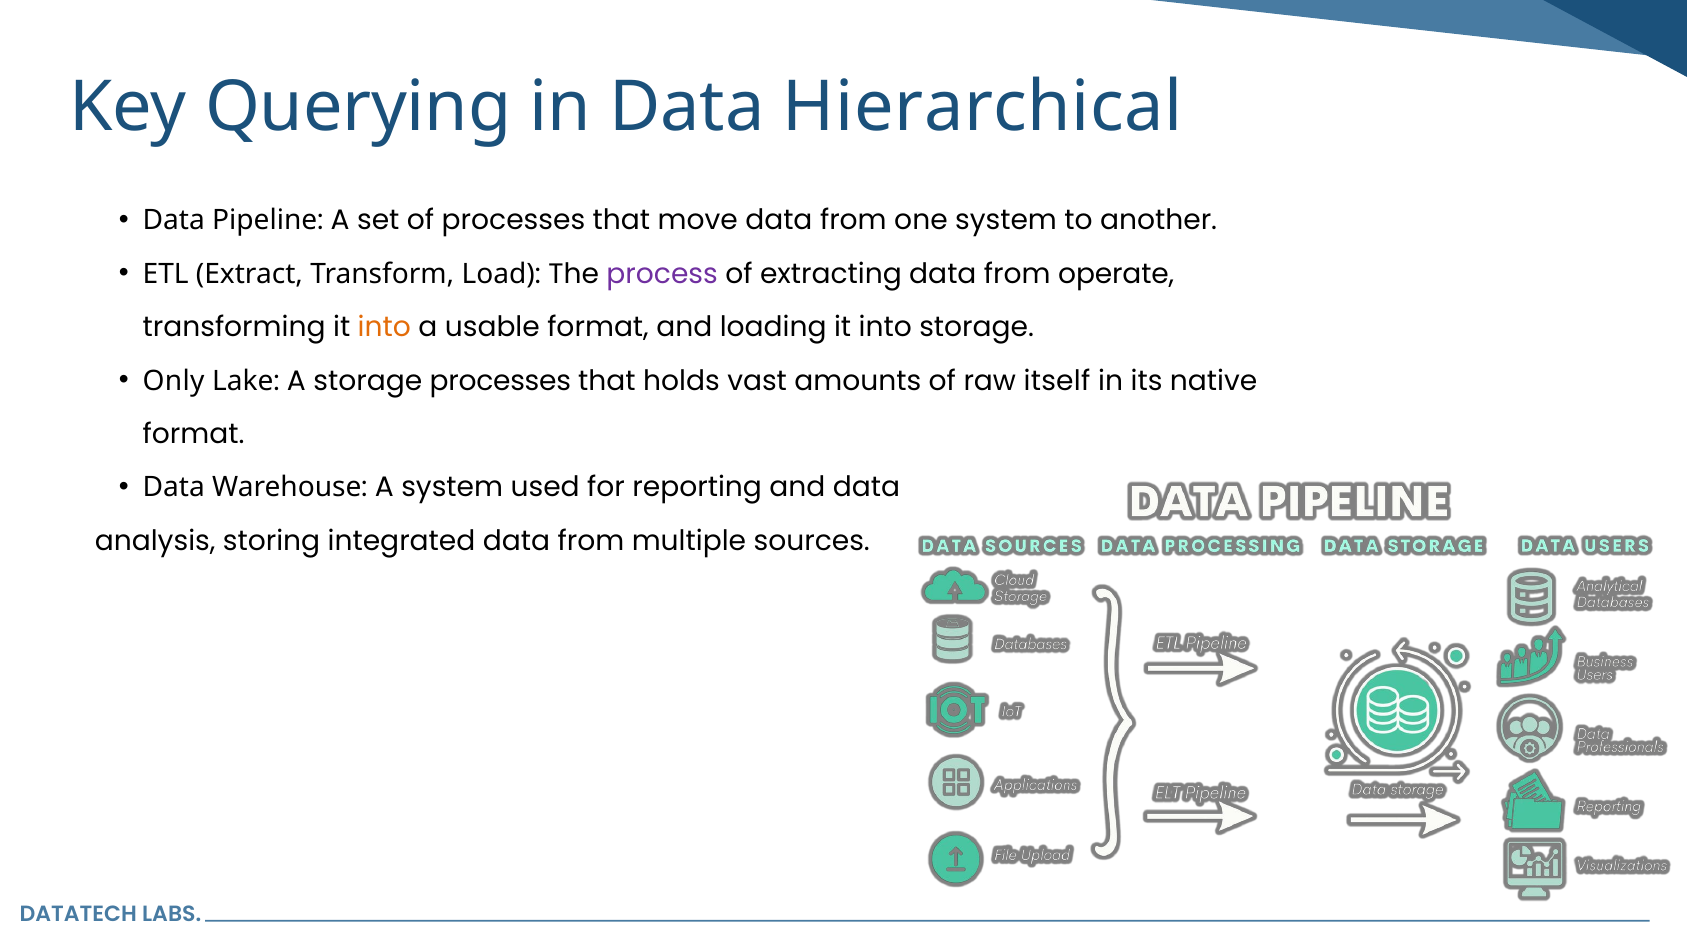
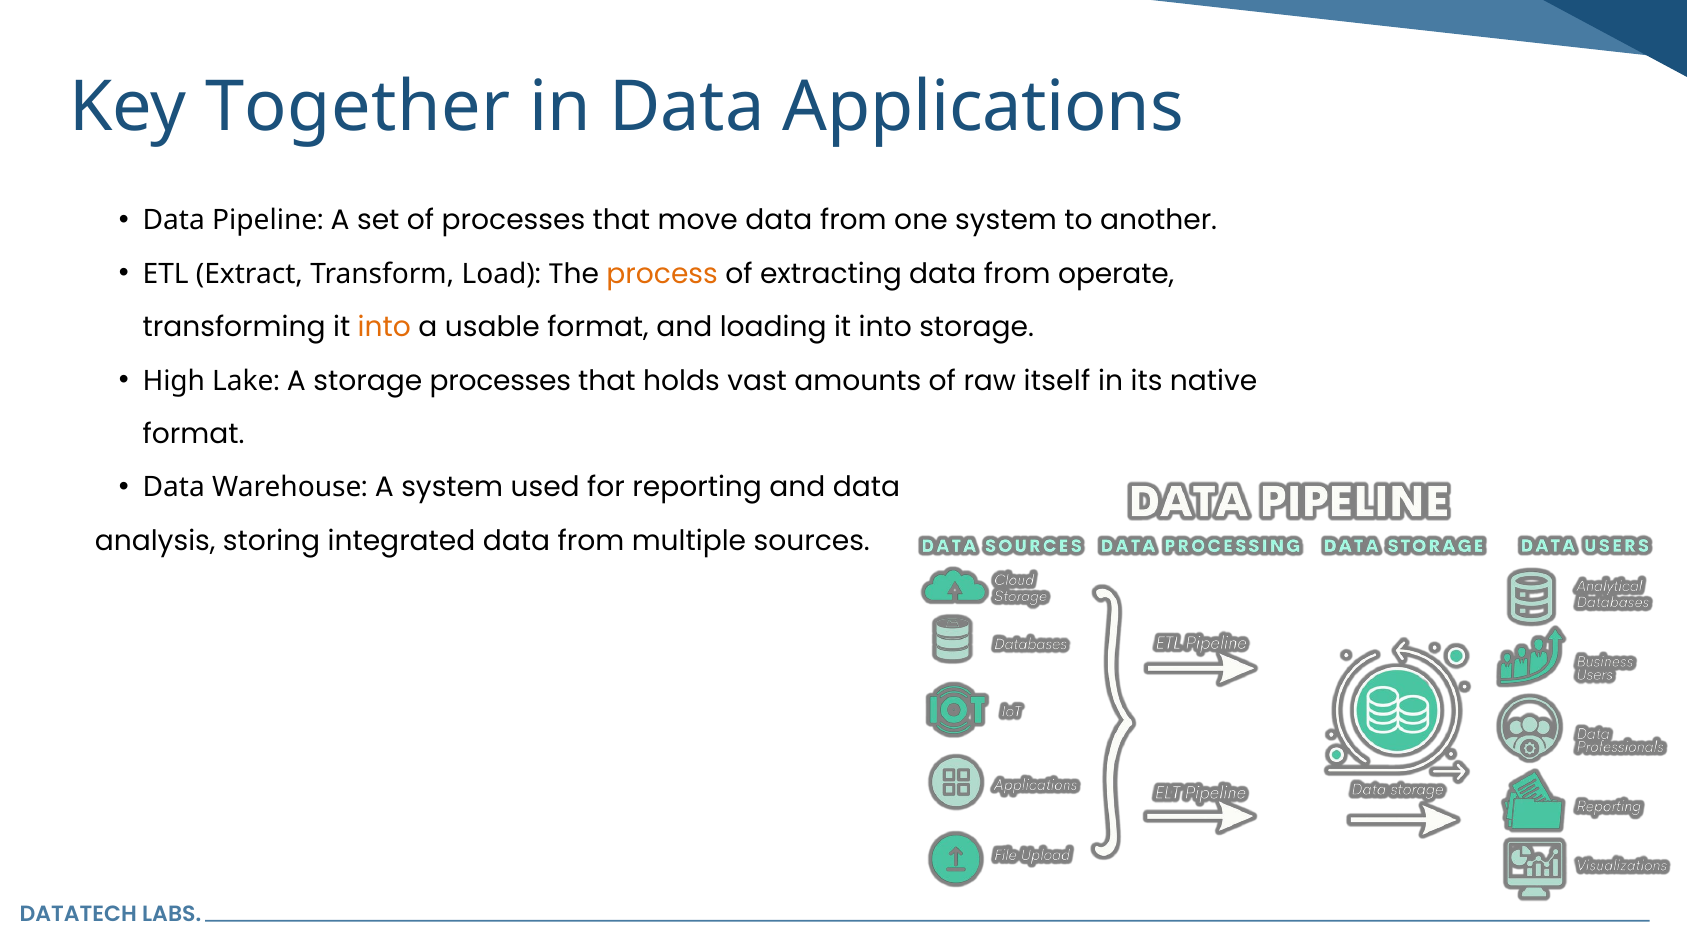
Querying: Querying -> Together (358, 107)
Hierarchical: Hierarchical -> Applications (983, 107)
process colour: purple -> orange (662, 274)
Only: Only -> High (174, 381)
